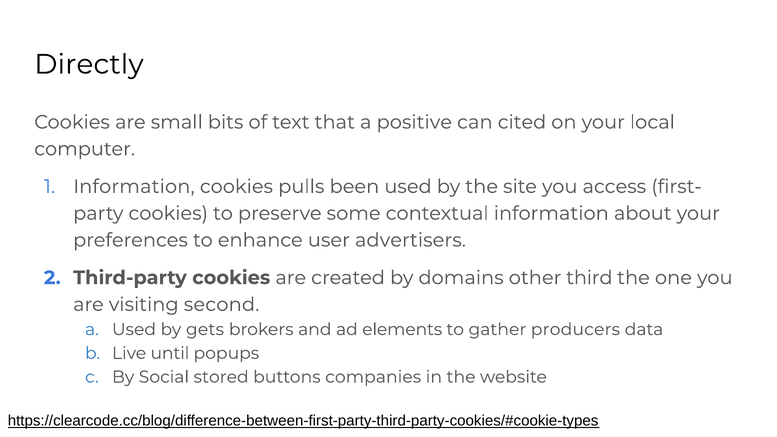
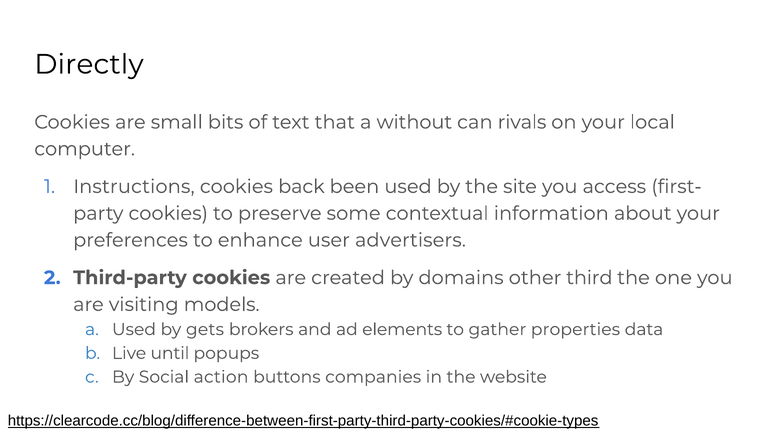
positive: positive -> without (414, 122)
cited: cited -> rivals (522, 122)
Information: Information -> Instructions (134, 187)
pulls: pulls -> back (301, 187)
second: second -> models (222, 305)
producers: producers -> properties (575, 329)
stored: stored -> action (221, 377)
